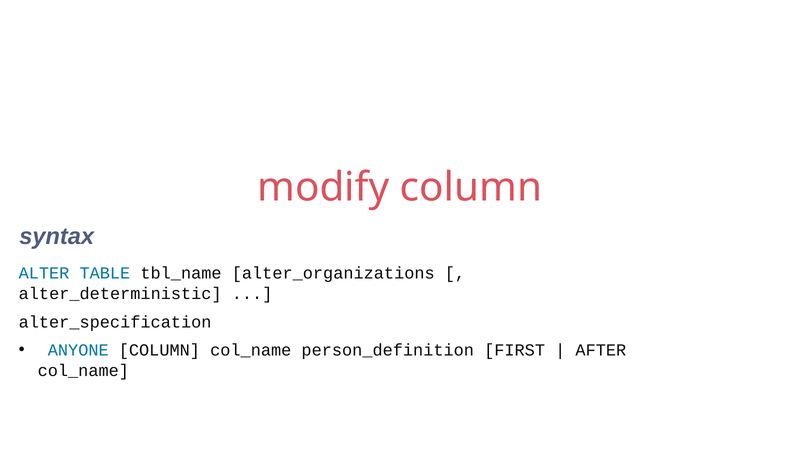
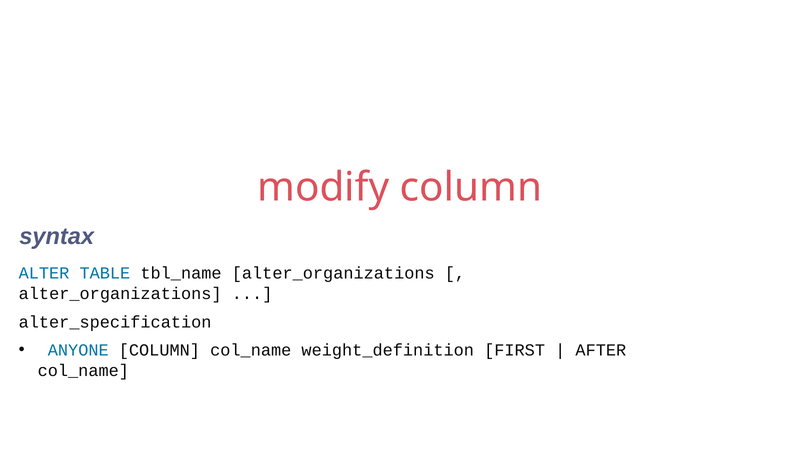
alter_deterministic: alter_deterministic -> alter_organizations (120, 293)
person_definition: person_definition -> weight_definition (388, 350)
